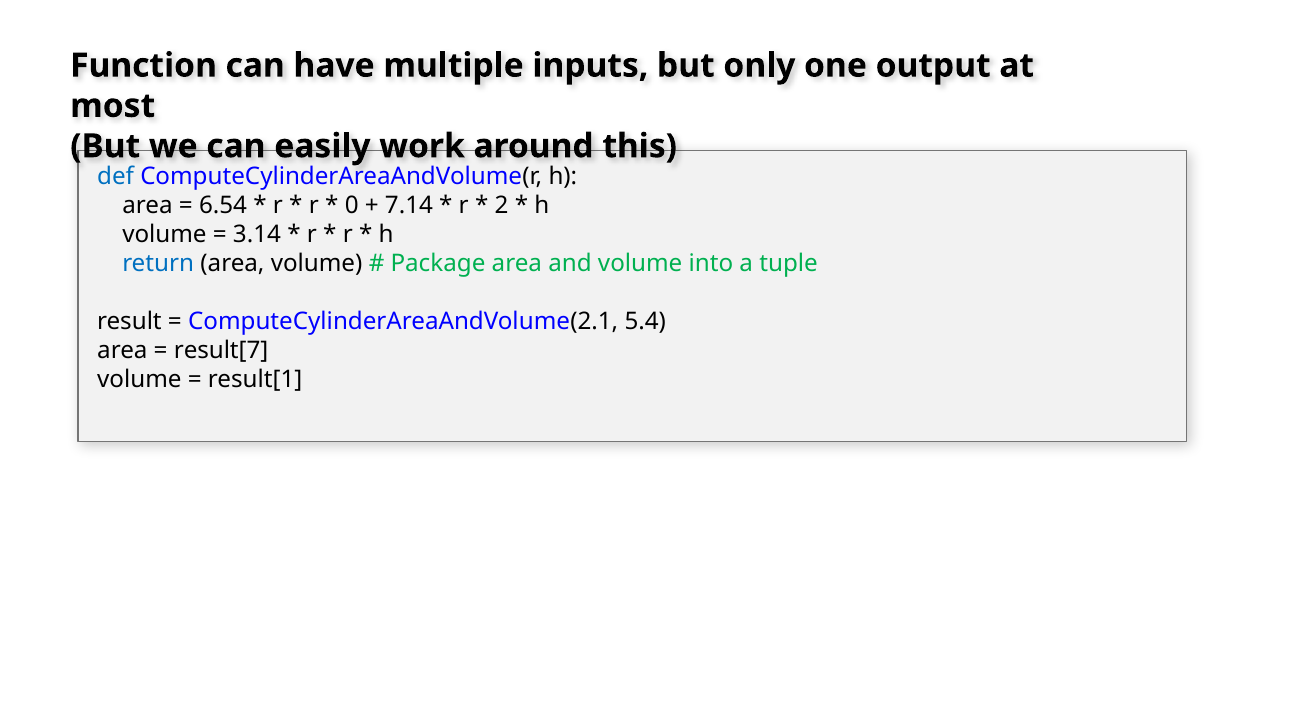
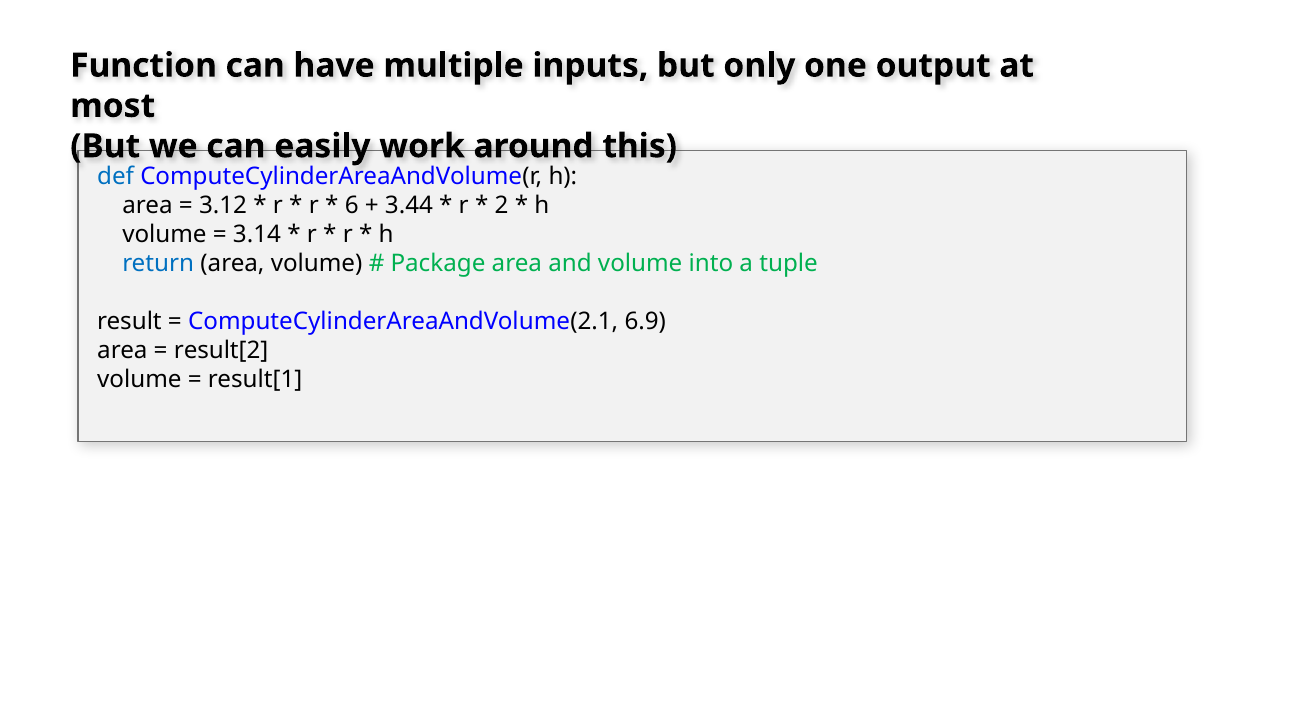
6.54: 6.54 -> 3.12 (223, 205)
0: 0 -> 6 (352, 205)
7.14: 7.14 -> 3.44 (409, 205)
5.4: 5.4 -> 6.9 (645, 322)
result[7: result[7 -> result[2 (221, 351)
